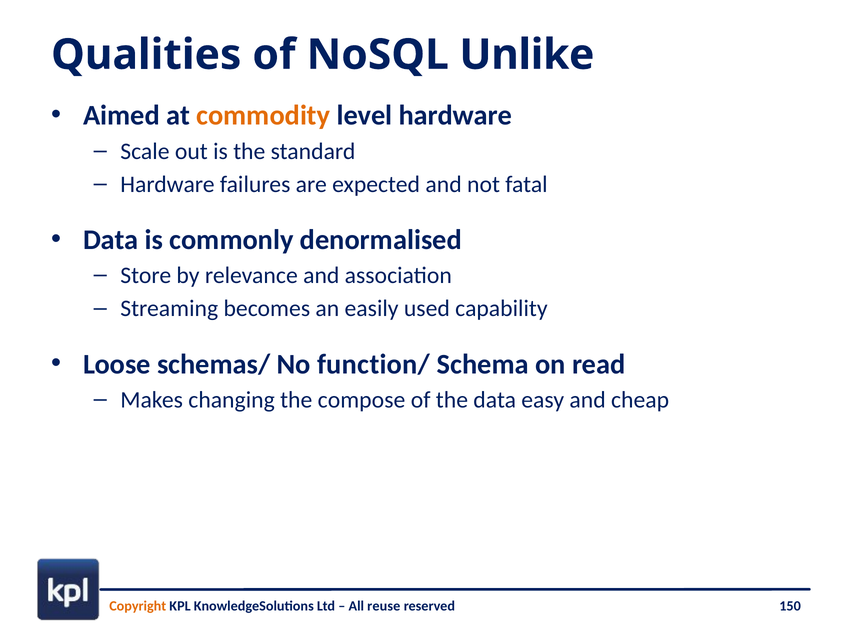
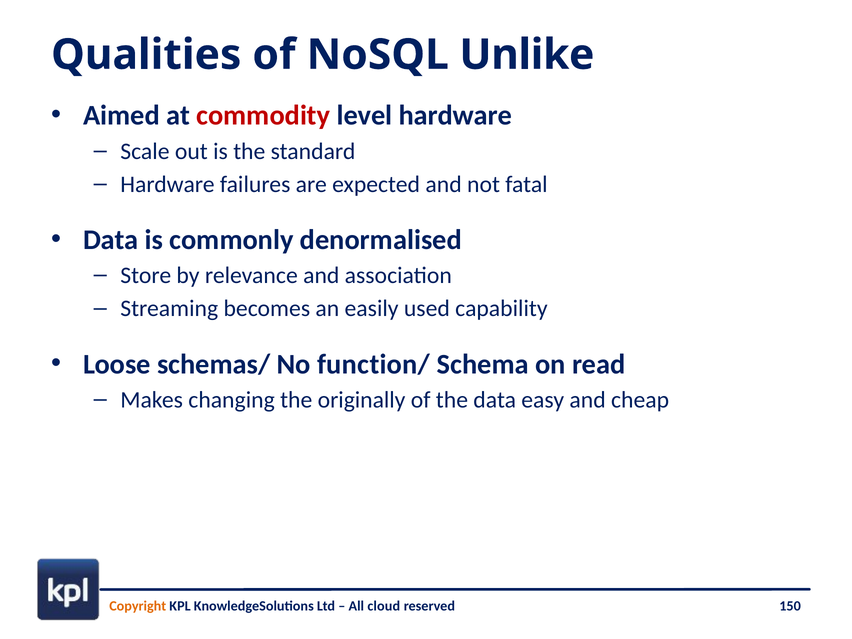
commodity colour: orange -> red (263, 116)
compose: compose -> originally (362, 400)
reuse: reuse -> cloud (384, 606)
